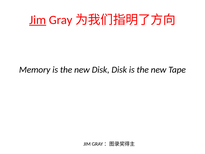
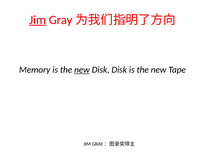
new underline: none -> present (82, 70)
